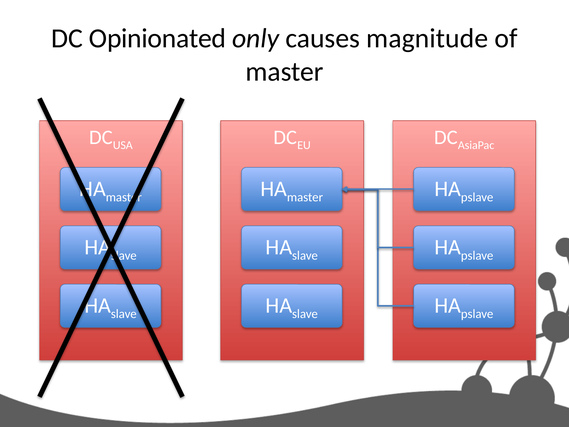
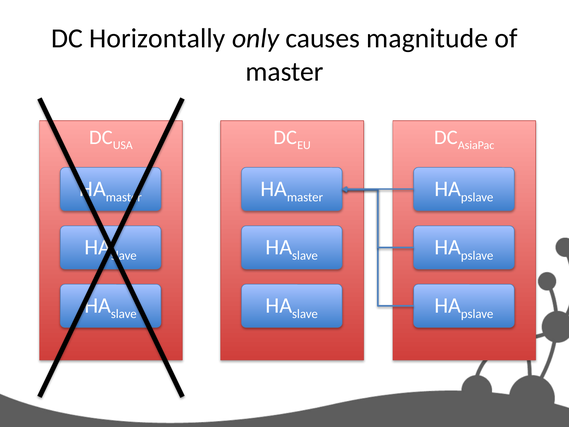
Opinionated: Opinionated -> Horizontally (157, 38)
